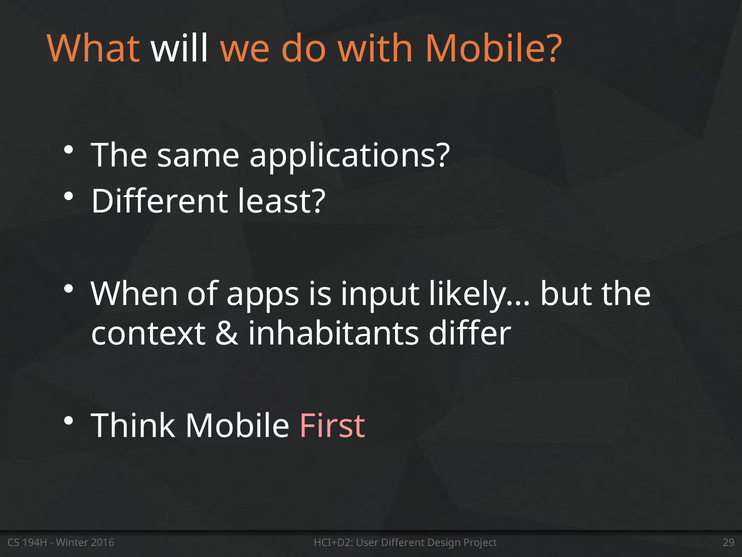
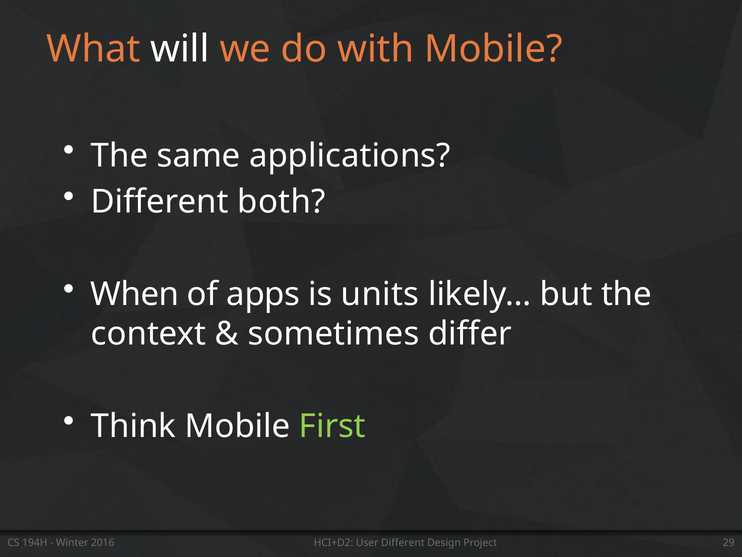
least: least -> both (281, 202)
input: input -> units (380, 294)
inhabitants: inhabitants -> sometimes (334, 334)
First colour: pink -> light green (332, 426)
